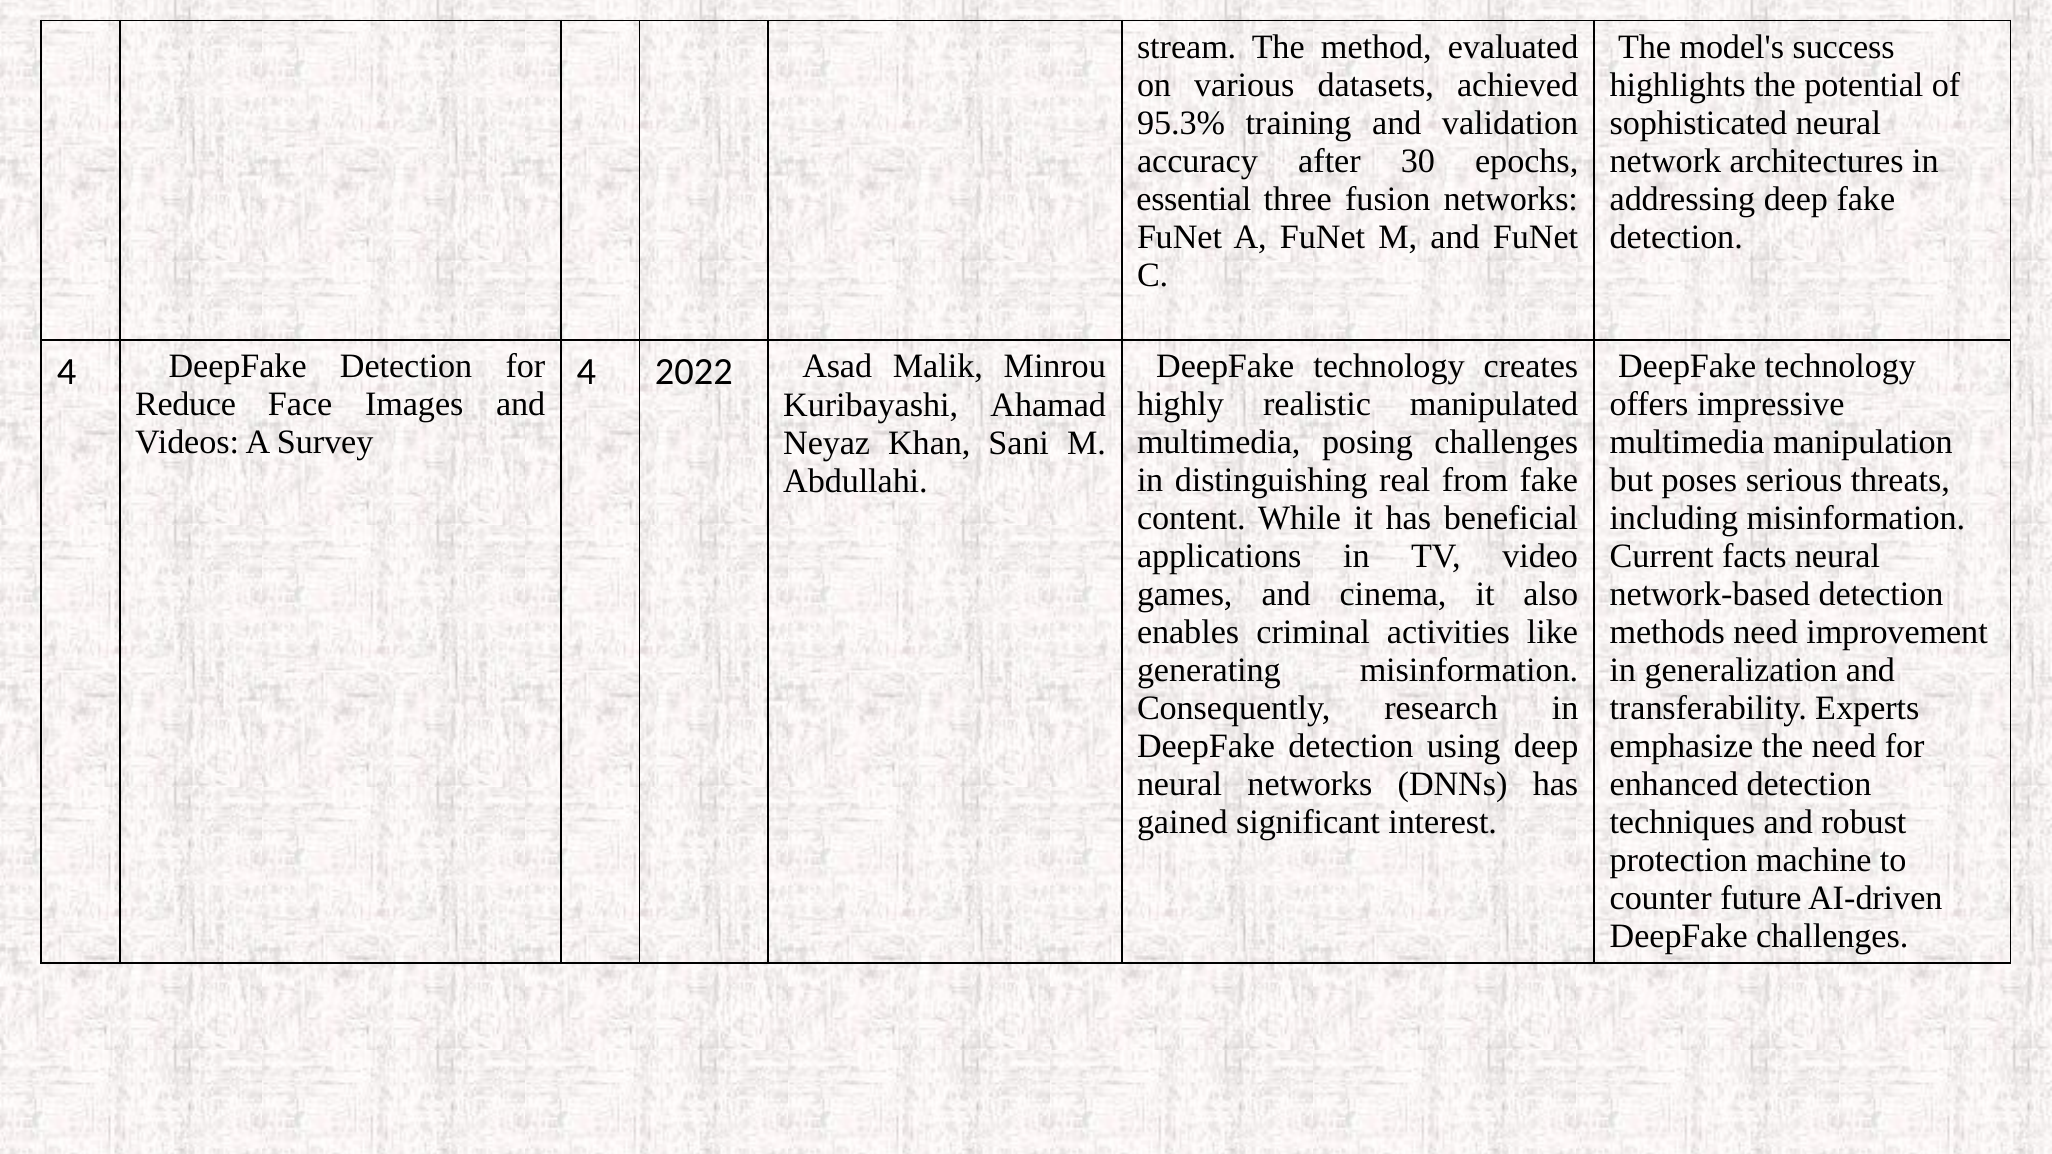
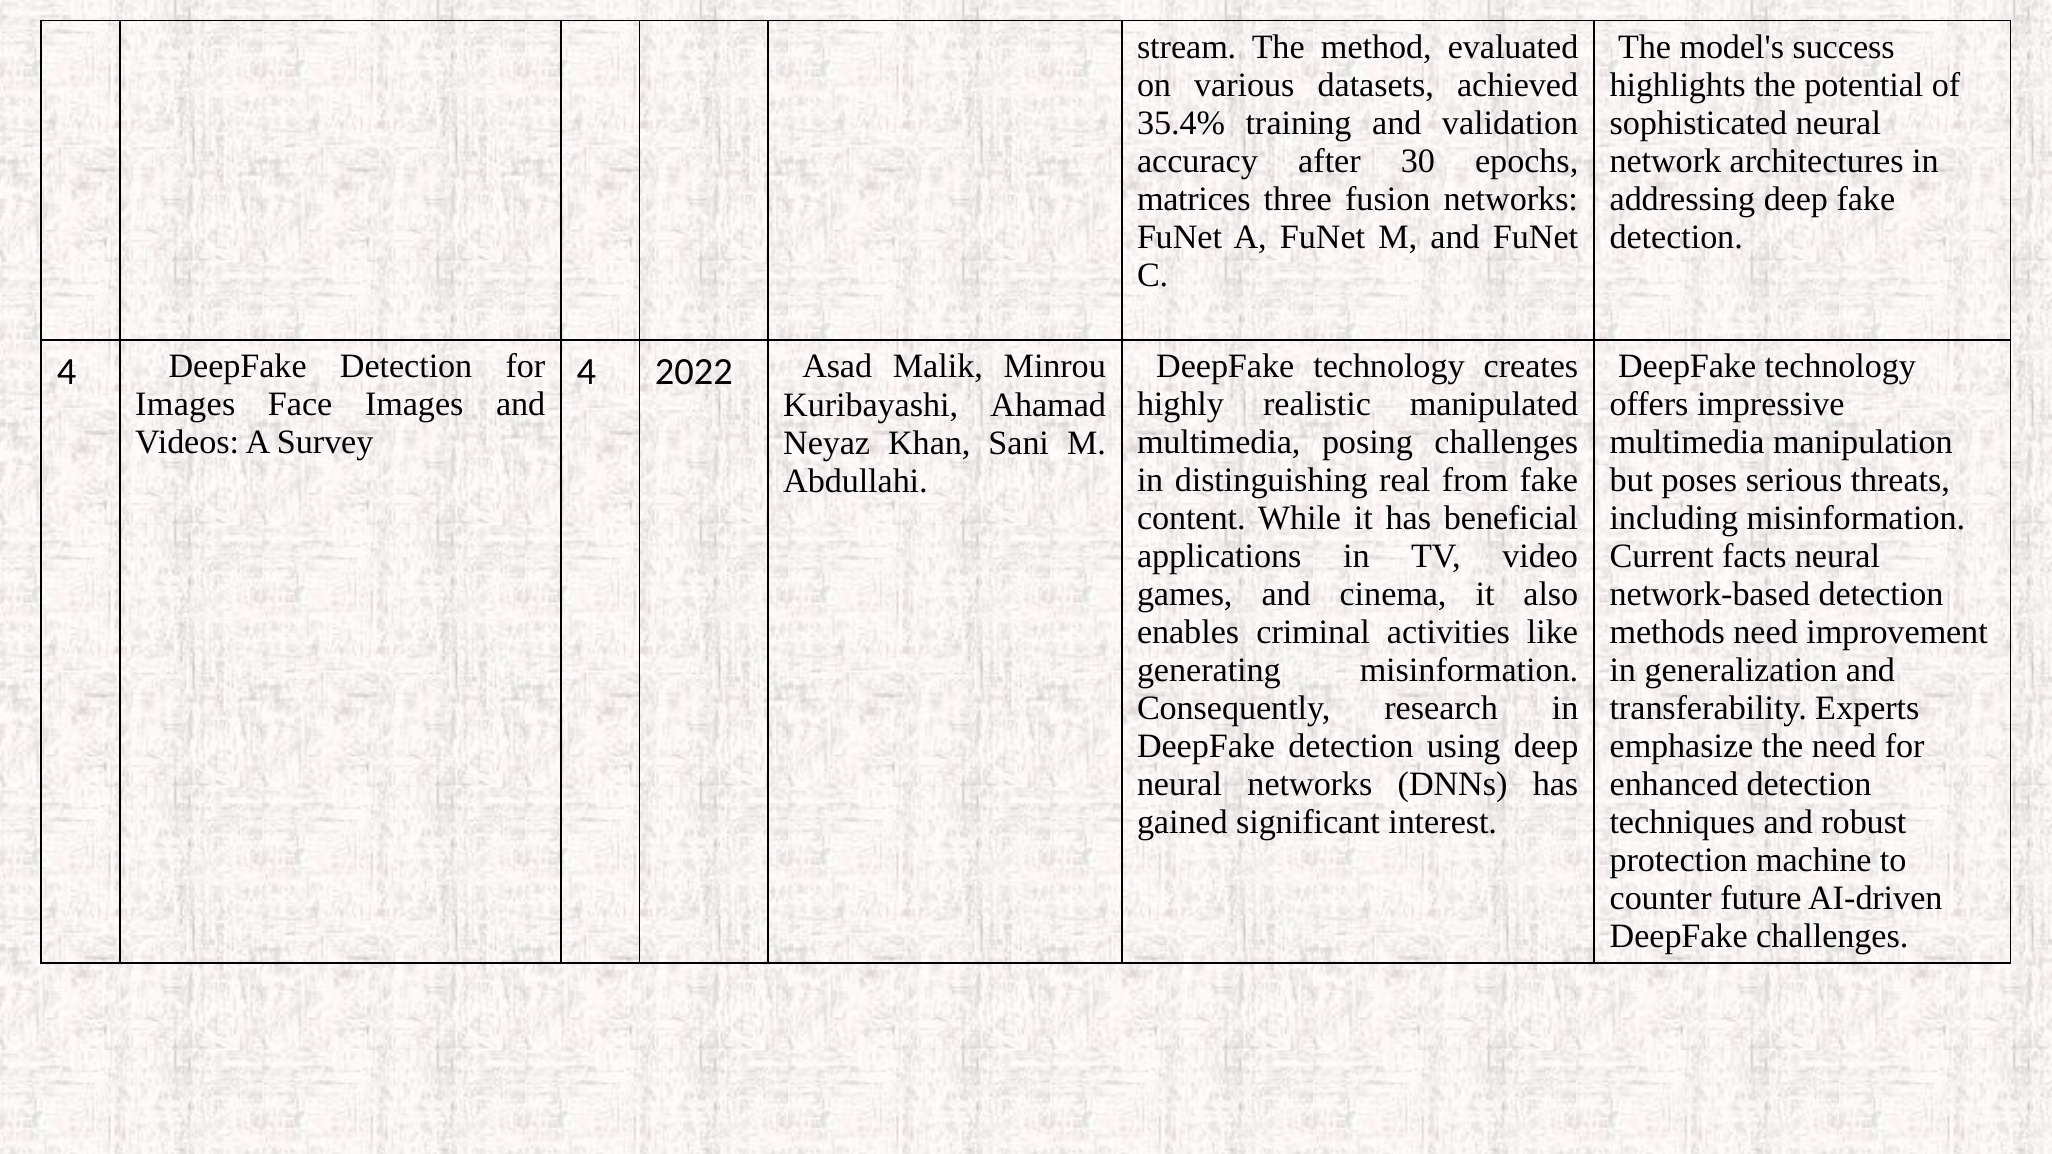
95.3%: 95.3% -> 35.4% (1181, 123)
essential: essential -> matrices (1194, 199)
Reduce: Reduce -> Images (185, 405)
